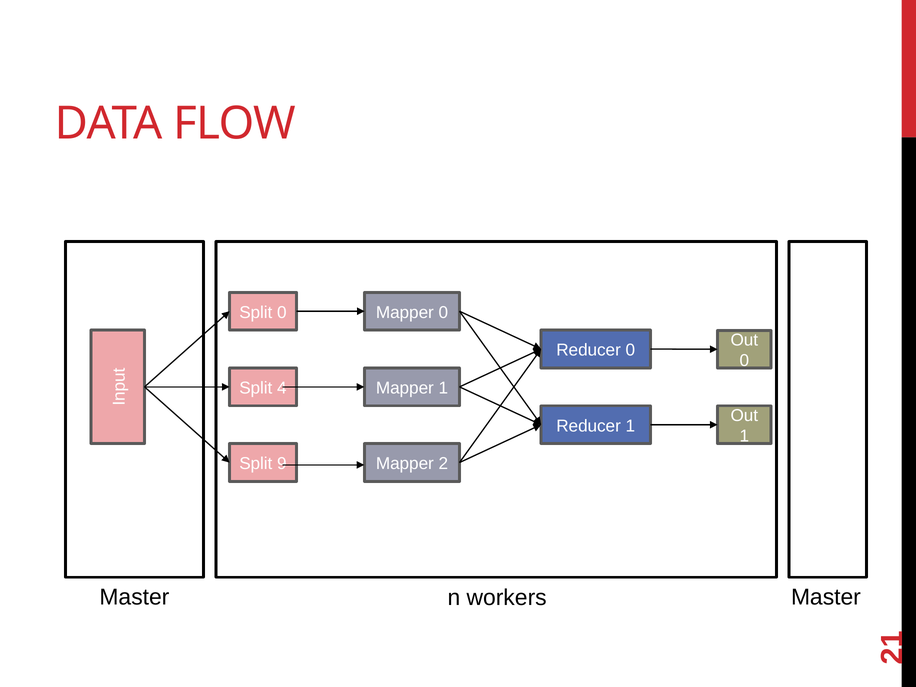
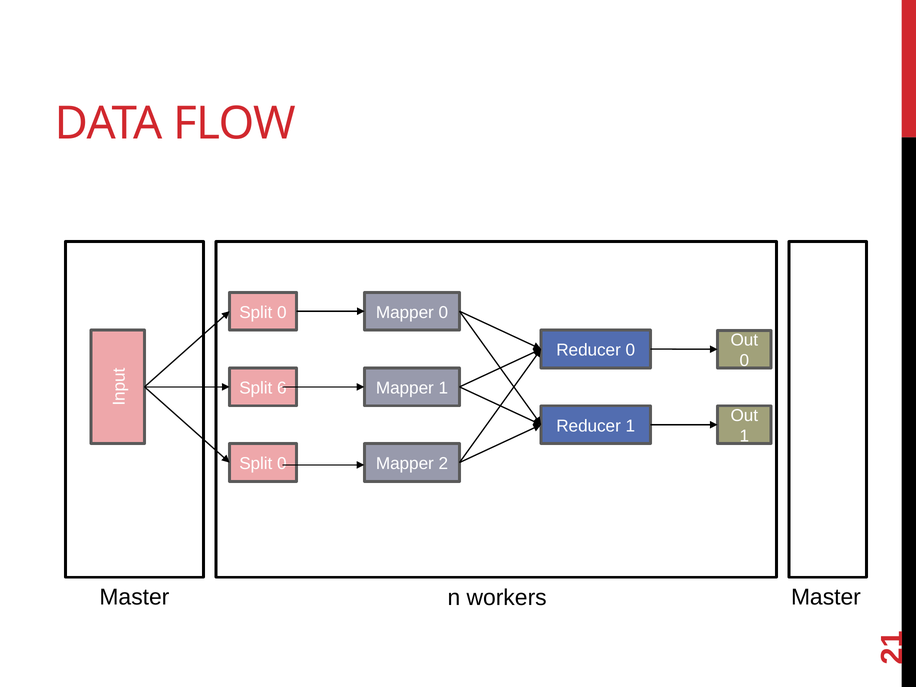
4: 4 -> 6 (282, 388)
9: 9 -> 0 (282, 464)
